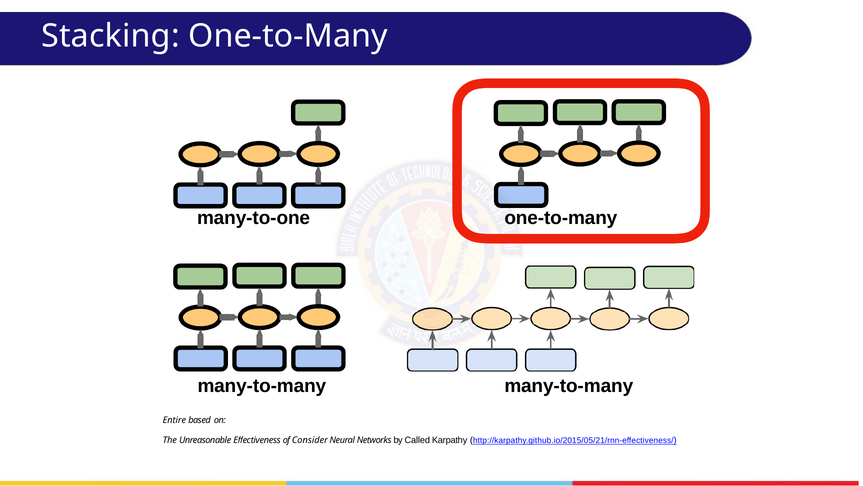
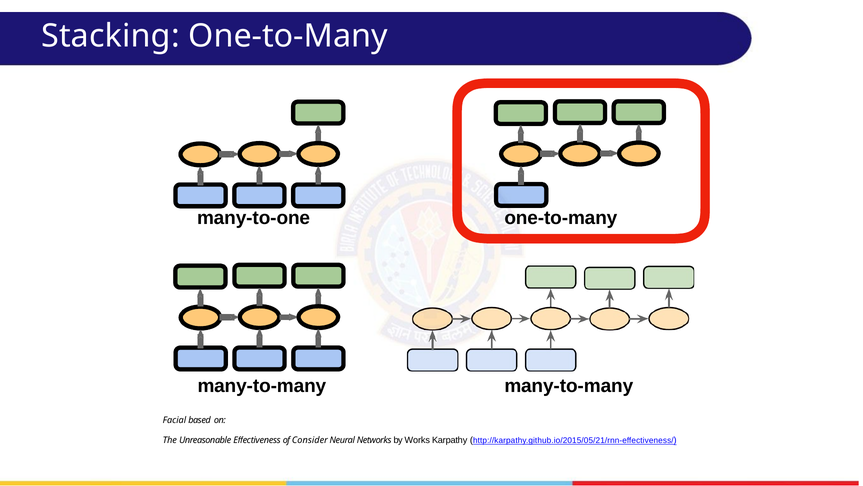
Entire: Entire -> Facial (174, 420)
Called: Called -> Works (417, 440)
